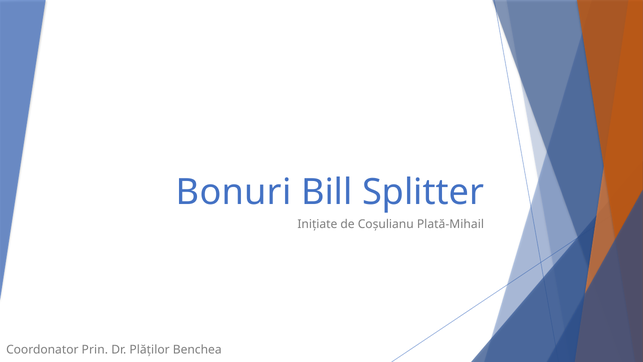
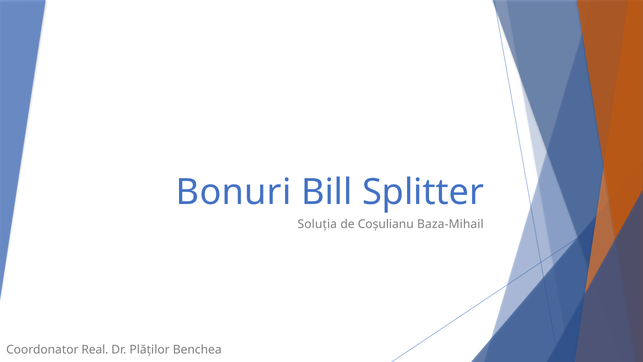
Inițiate: Inițiate -> Soluția (317, 224)
Plată-Mihail: Plată-Mihail -> Baza-Mihail (450, 224)
Prin: Prin -> Real (95, 349)
